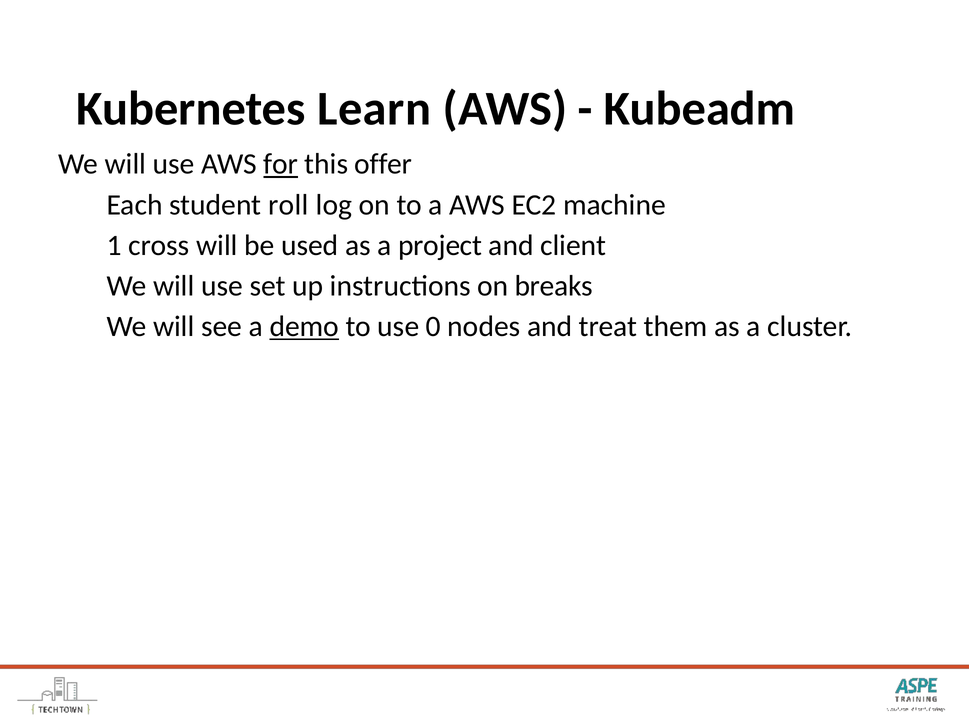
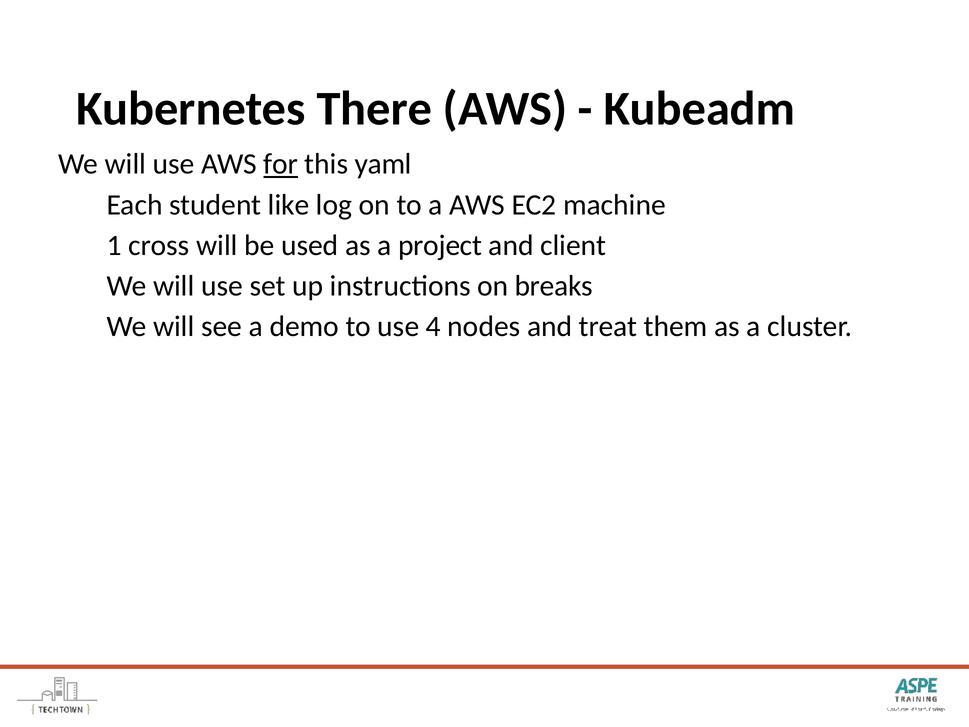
Learn: Learn -> There (374, 109)
offer: offer -> yaml (383, 164)
roll: roll -> like (289, 205)
demo underline: present -> none (304, 326)
0: 0 -> 4 (433, 326)
